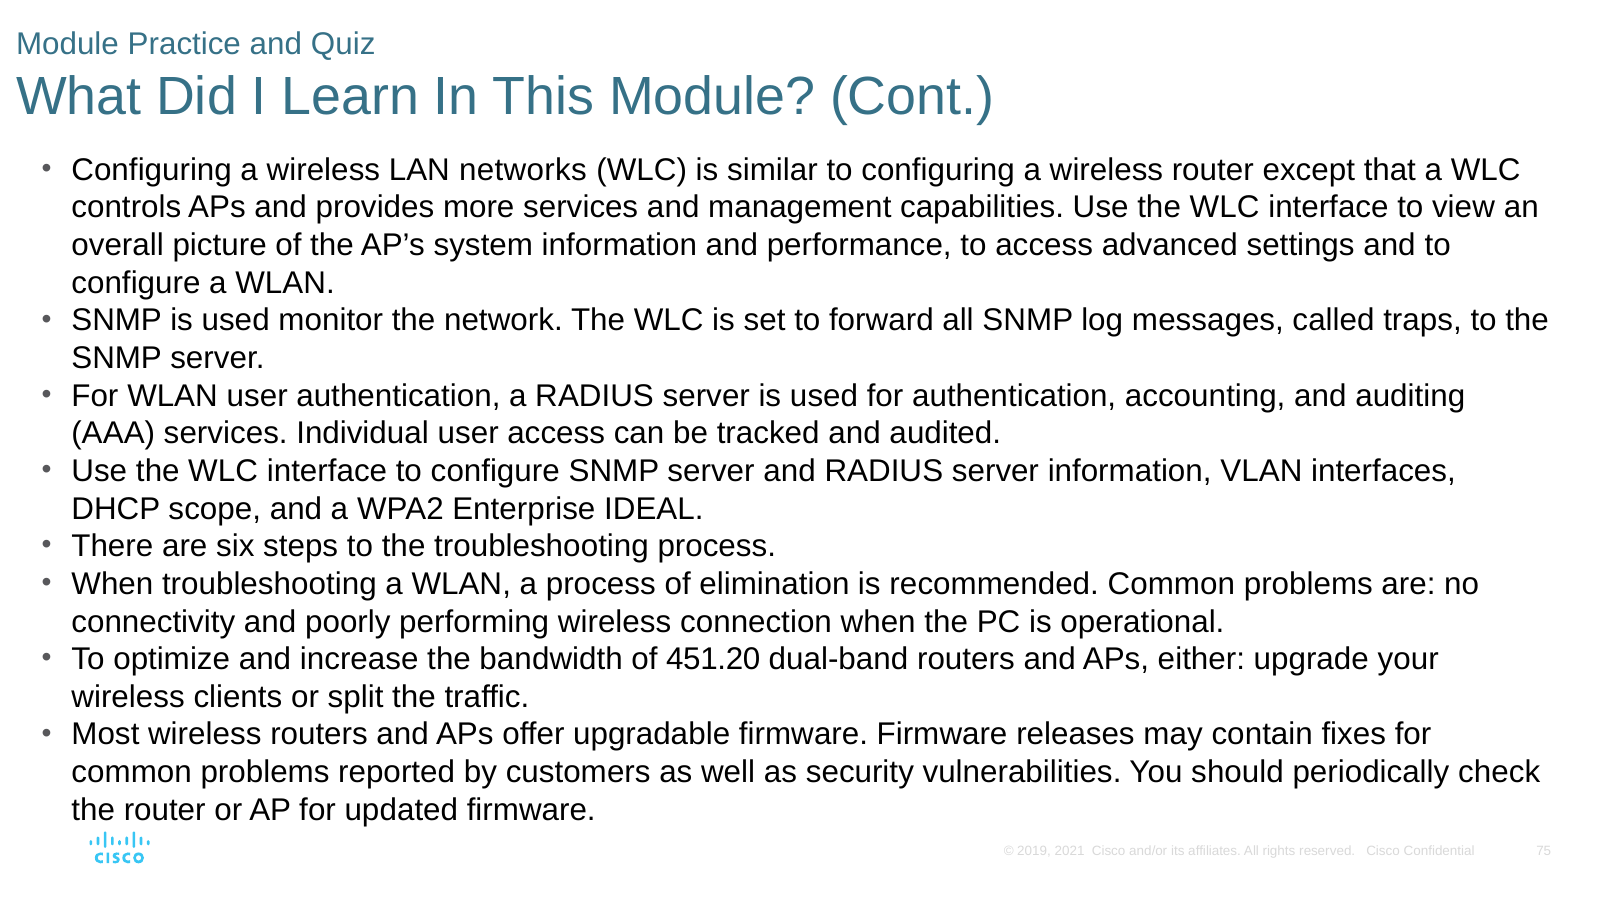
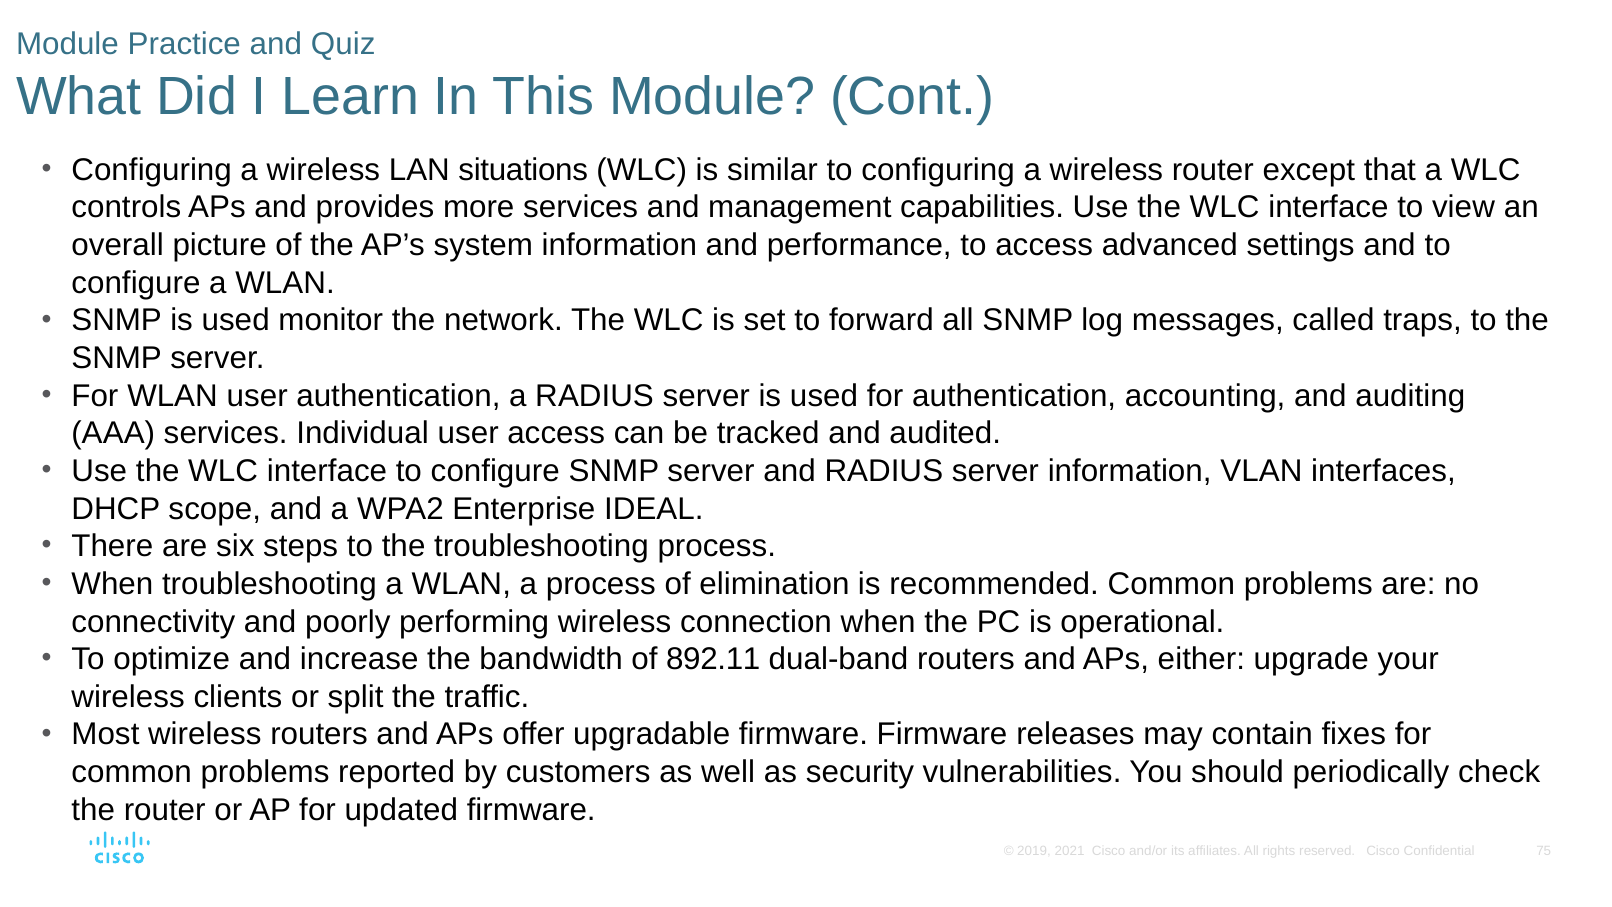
networks: networks -> situations (523, 170)
451.20: 451.20 -> 892.11 (713, 659)
